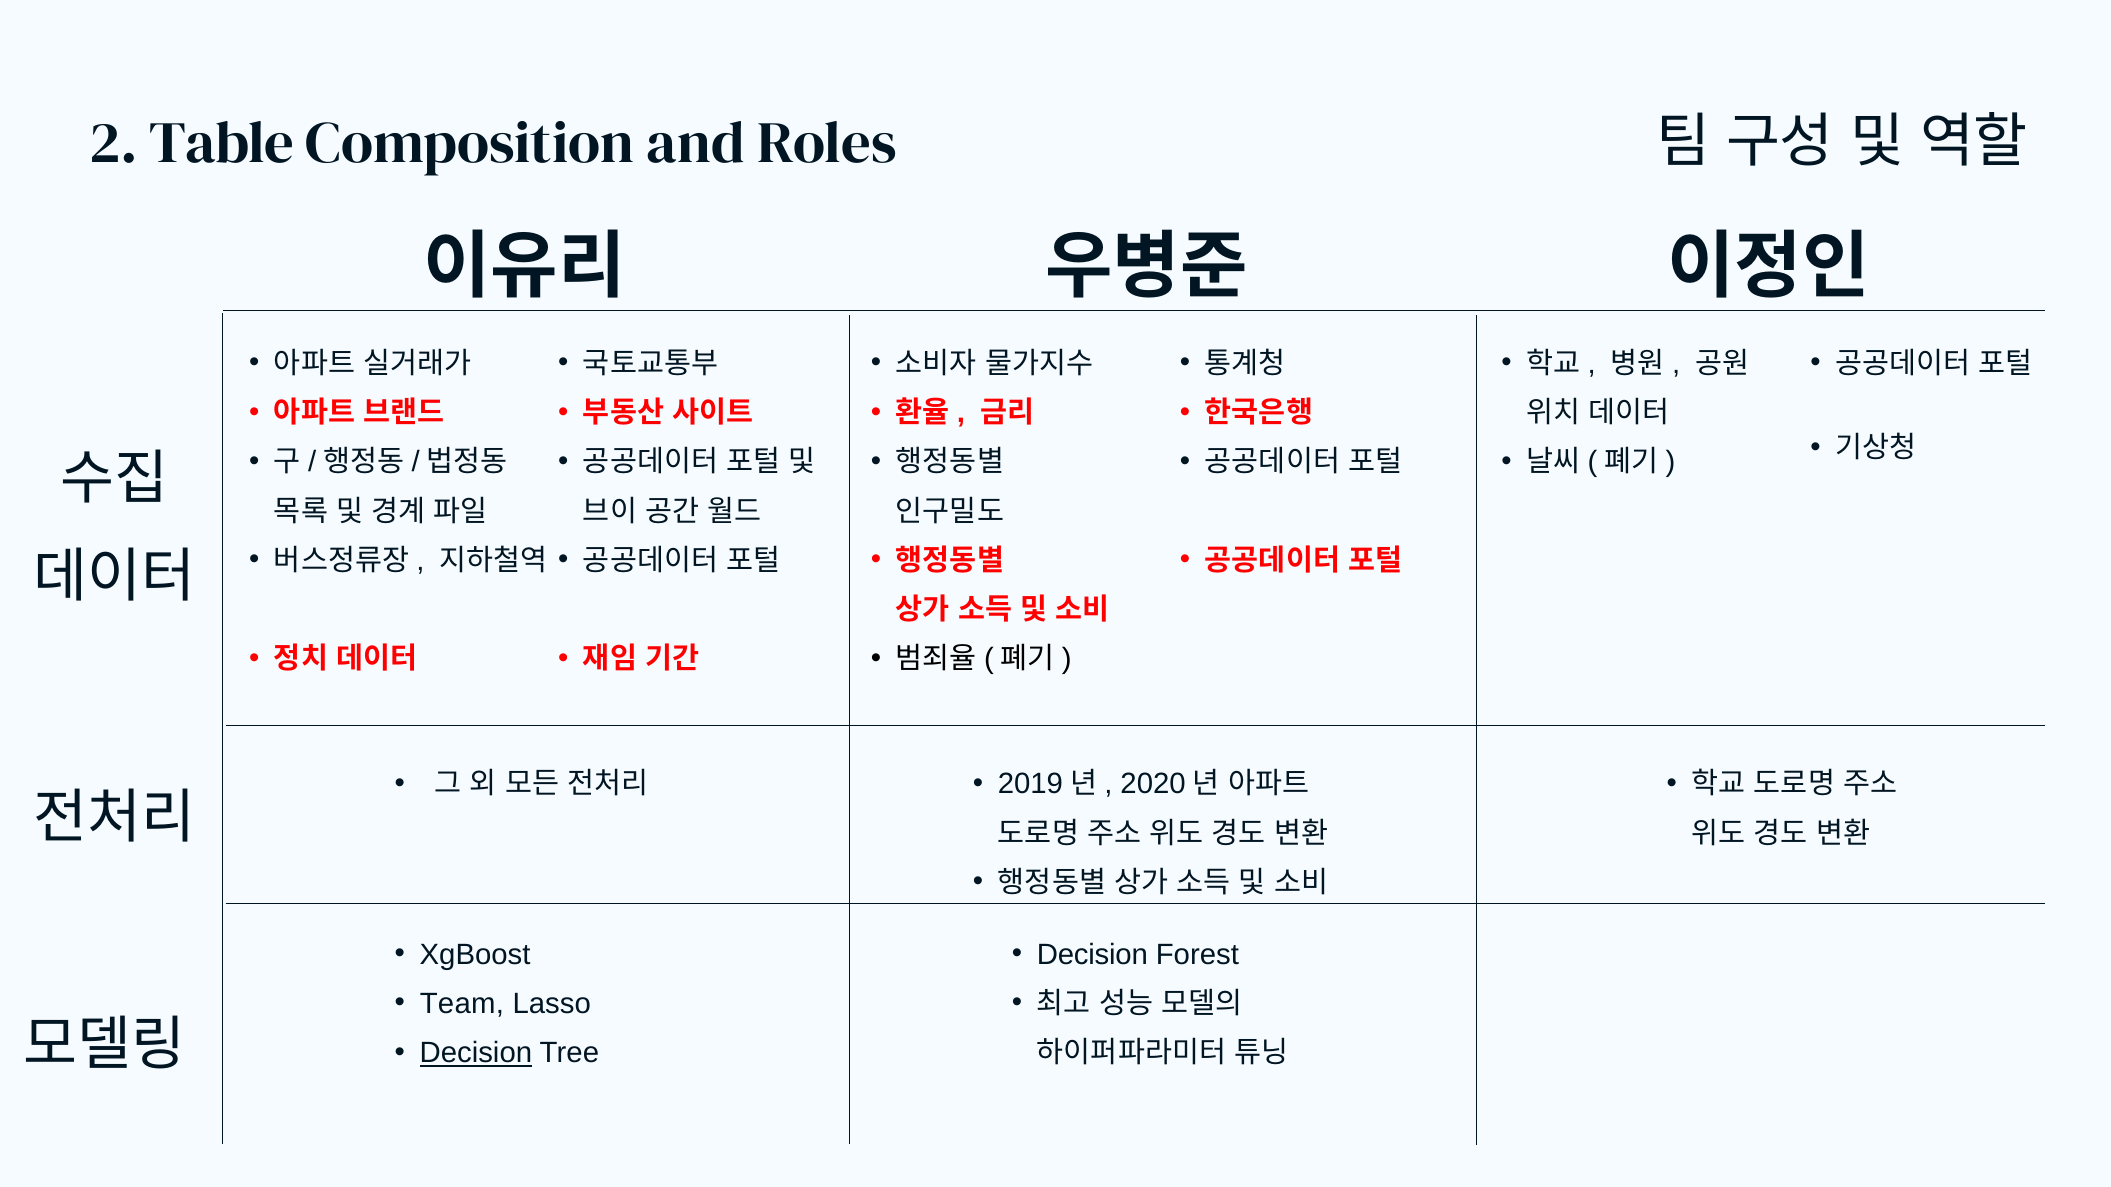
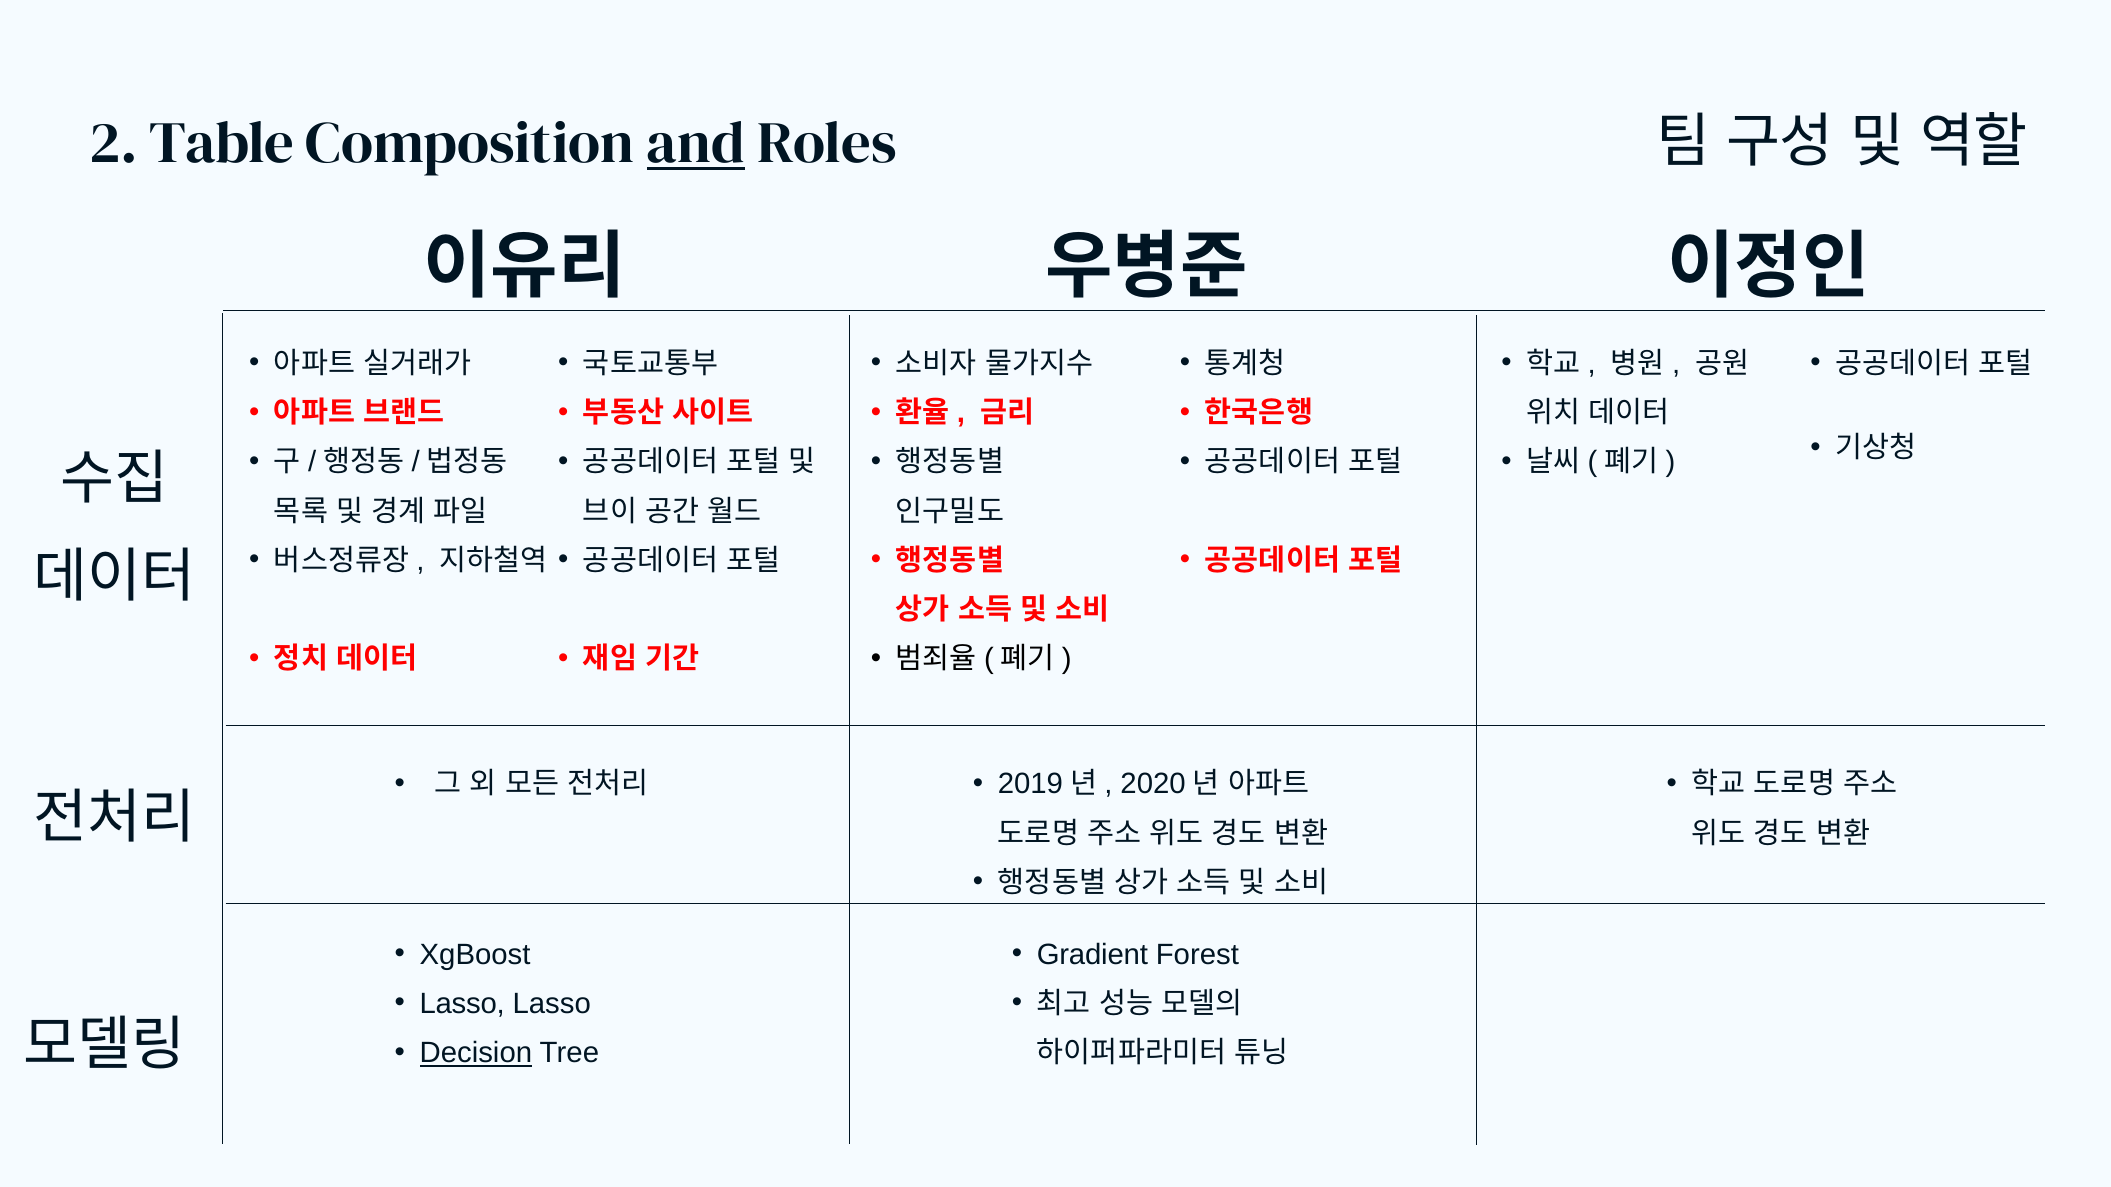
and underline: none -> present (696, 144)
Decision: Decision -> Gradient (1092, 955)
Team: Team -> Lasso (462, 1004)
